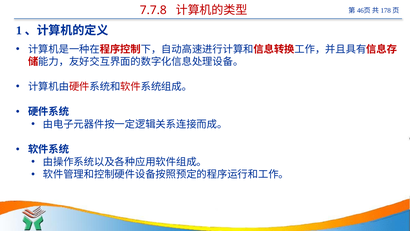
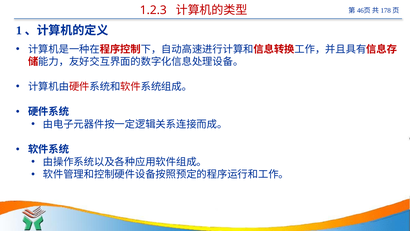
7.7.8: 7.7.8 -> 1.2.3 (153, 10)
